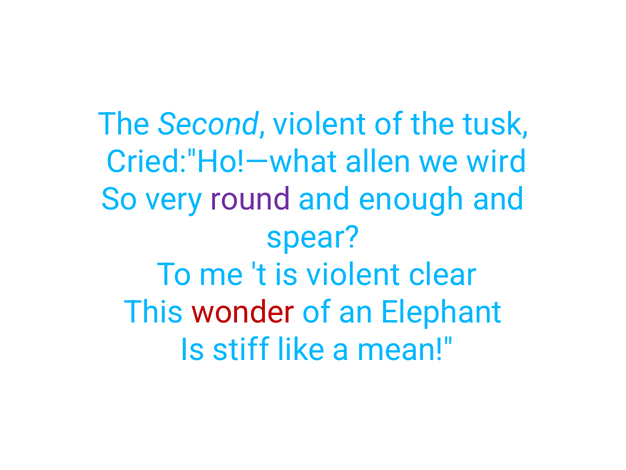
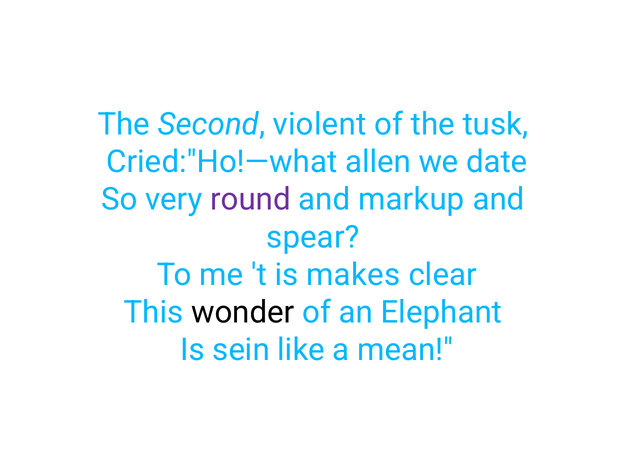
wird: wird -> date (497, 162)
enough: enough -> markup (411, 199)
is violent: violent -> makes (353, 274)
wonder colour: red -> black (243, 312)
stiff: stiff -> sein (241, 350)
